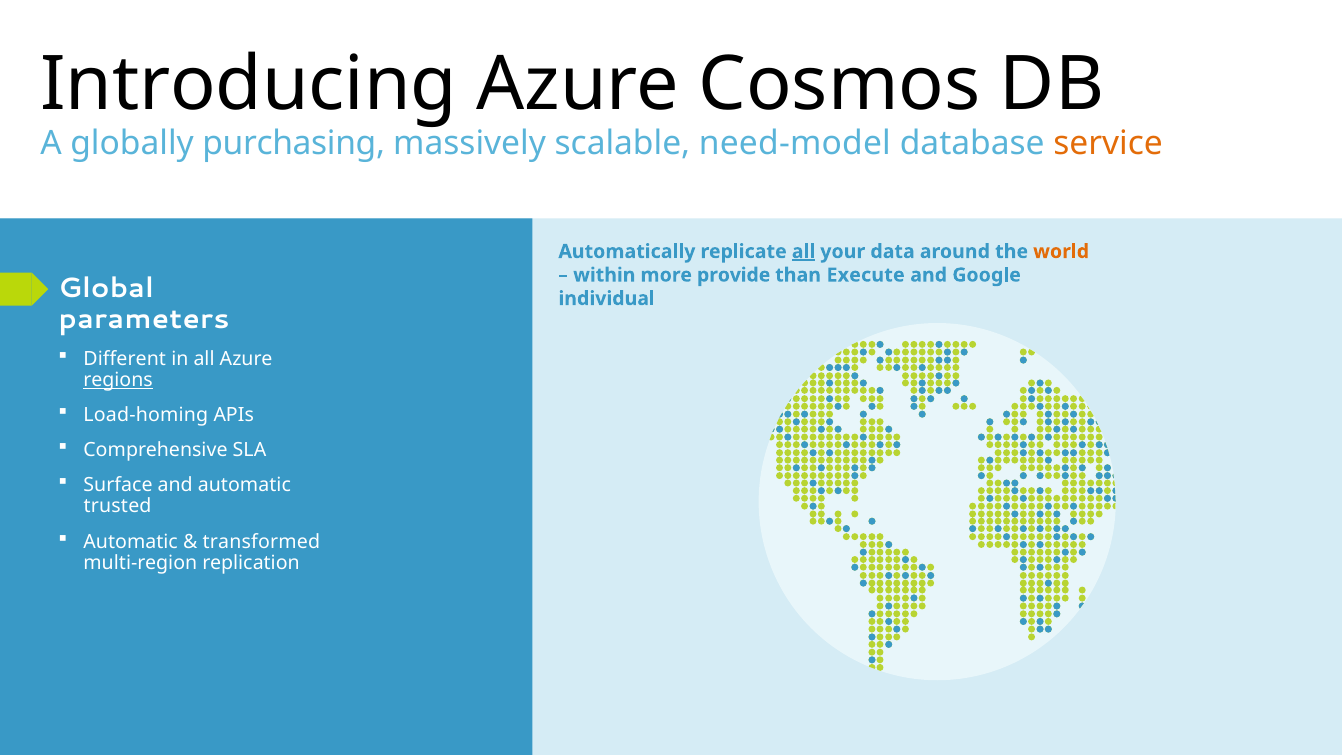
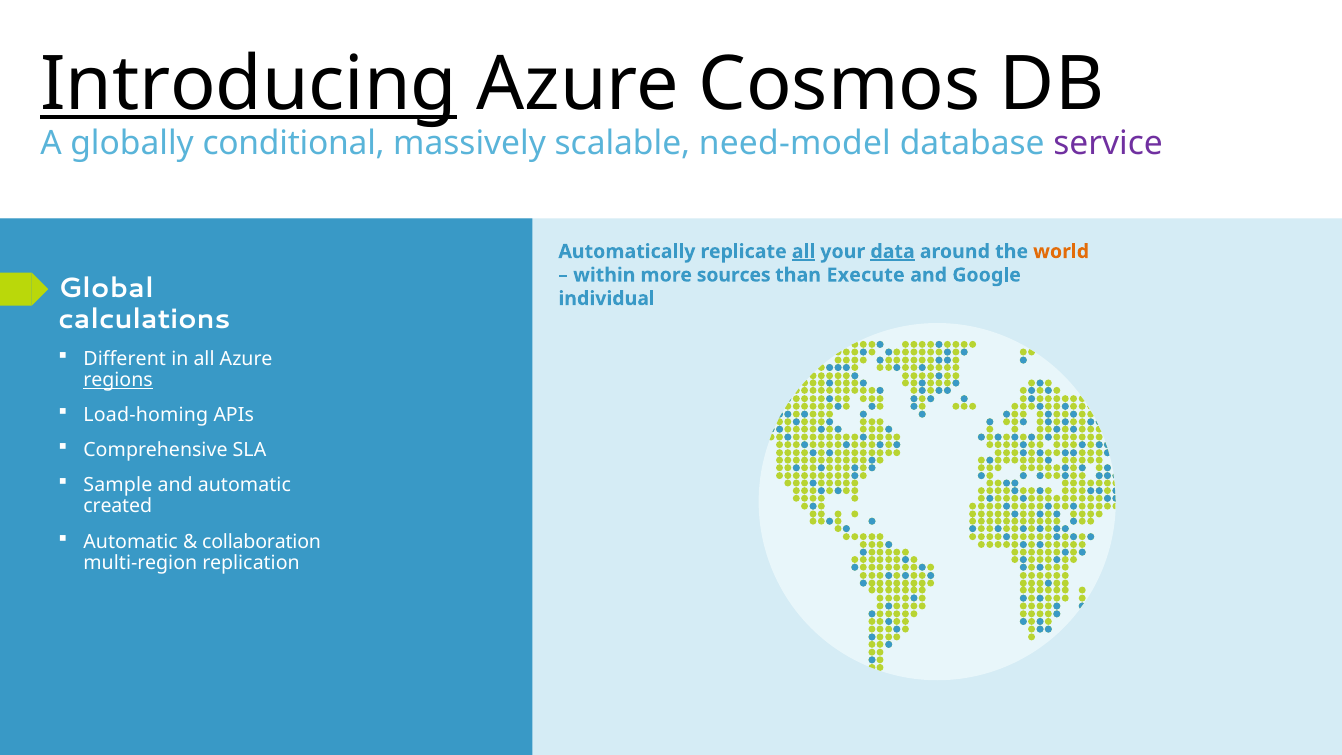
Introducing underline: none -> present (249, 84)
purchasing: purchasing -> conditional (294, 144)
service colour: orange -> purple (1108, 144)
data underline: none -> present (893, 252)
provide: provide -> sources (734, 275)
parameters: parameters -> calculations (144, 319)
Surface: Surface -> Sample (118, 485)
trusted: trusted -> created (118, 506)
transformed: transformed -> collaboration (262, 542)
